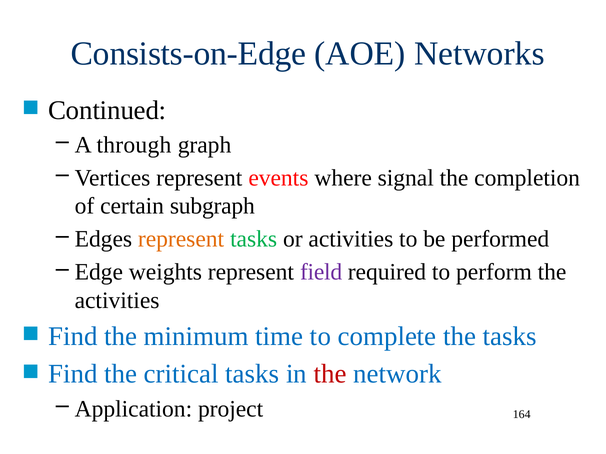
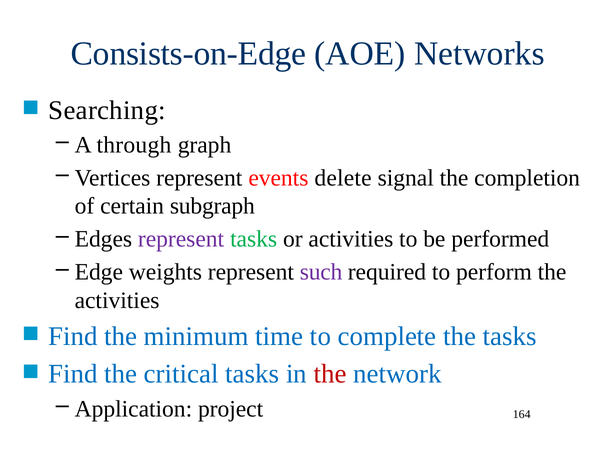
Continued: Continued -> Searching (107, 110)
where: where -> delete (343, 178)
represent colour: orange -> purple (181, 239)
field: field -> such (321, 272)
